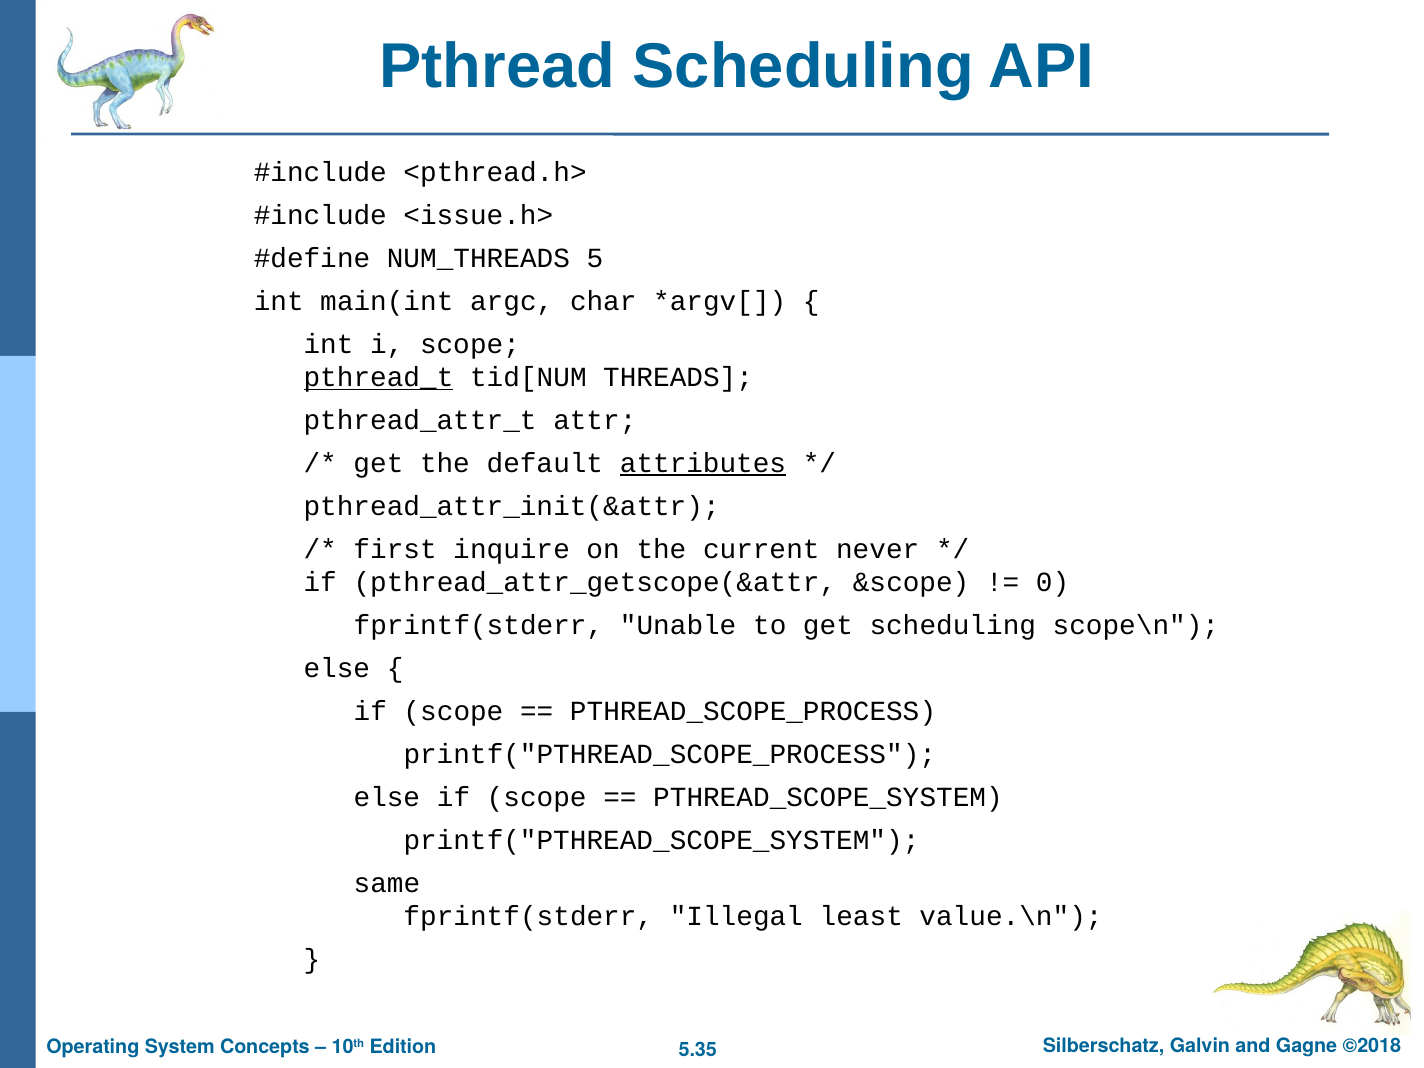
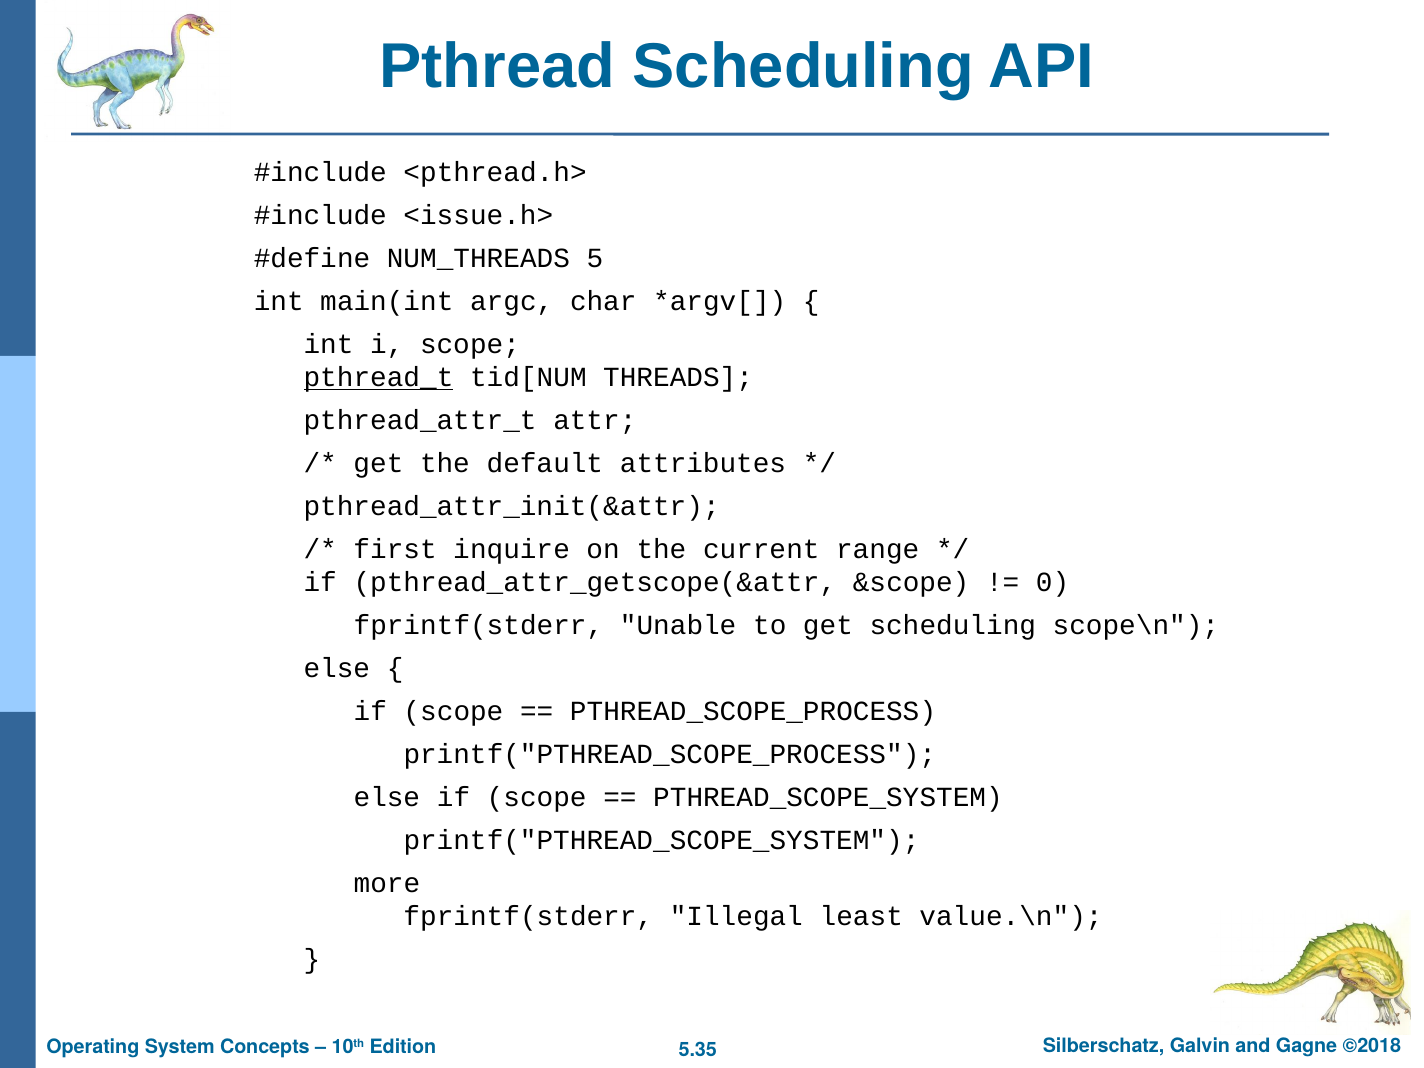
attributes underline: present -> none (703, 463)
never: never -> range (878, 549)
same: same -> more (387, 883)
